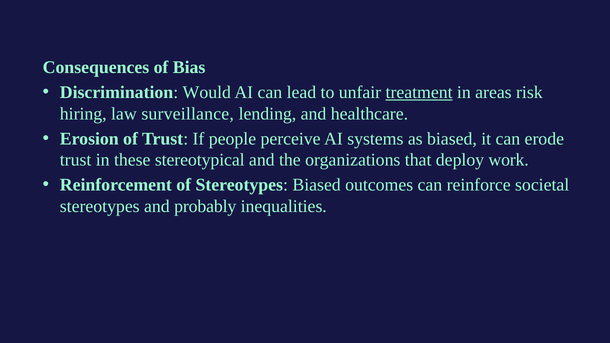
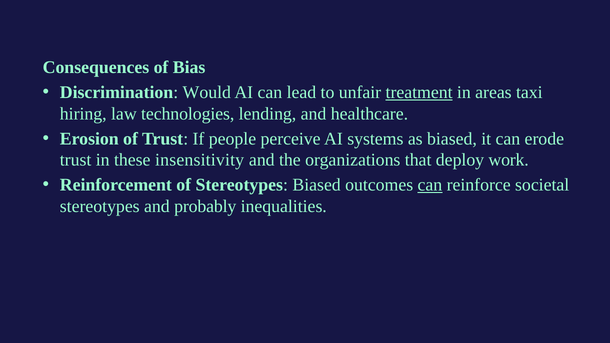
risk: risk -> taxi (529, 93)
surveillance: surveillance -> technologies (188, 114)
stereotypical: stereotypical -> insensitivity (200, 160)
can underline: none -> present (430, 185)
